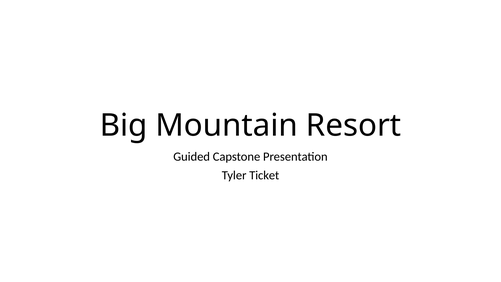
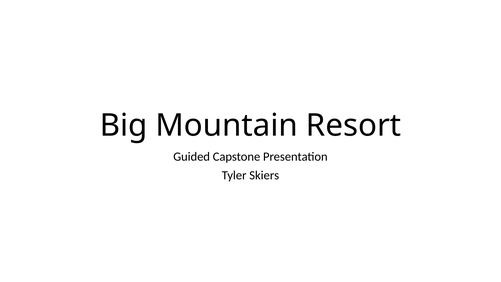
Ticket: Ticket -> Skiers (264, 175)
